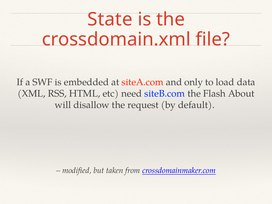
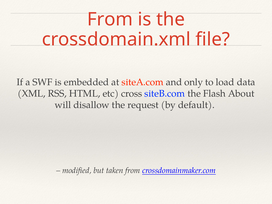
State: State -> From (110, 19)
need: need -> cross (132, 94)
